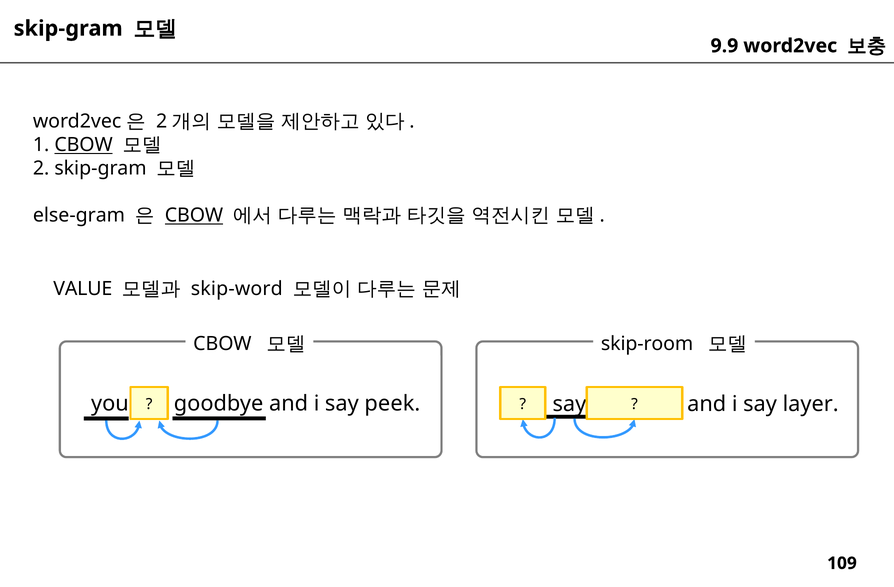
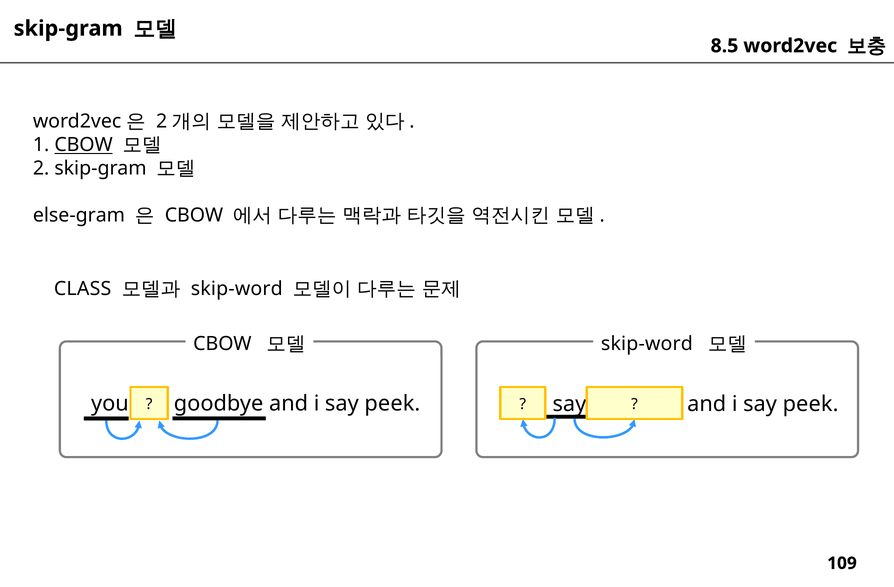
9.9: 9.9 -> 8.5 (724, 46)
CBOW underline: present -> none (194, 216)
VALUE: VALUE -> CLASS (83, 289)
skip-room: skip-room -> skip-word (647, 344)
layer: layer -> peek (811, 404)
